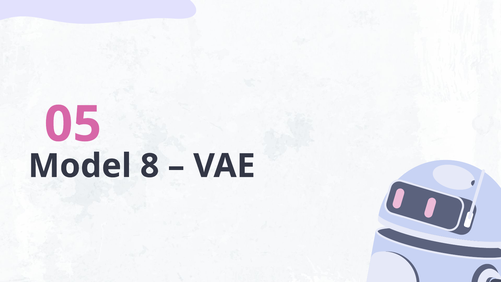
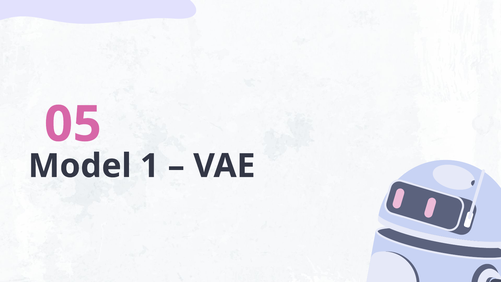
8: 8 -> 1 (150, 166)
